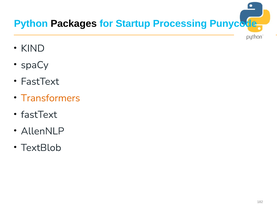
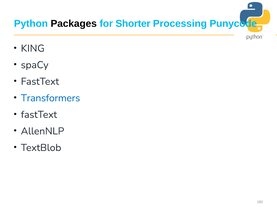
Startup: Startup -> Shorter (133, 24)
KIND: KIND -> KING (33, 49)
Transformers colour: orange -> blue (50, 98)
